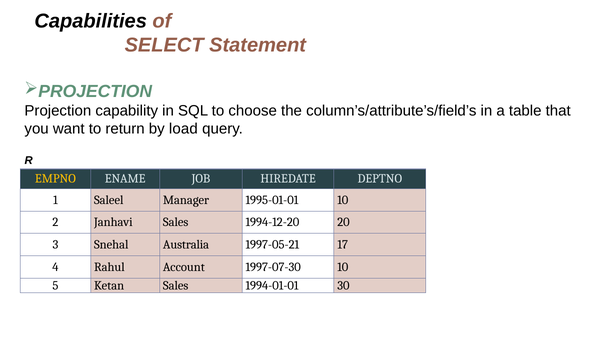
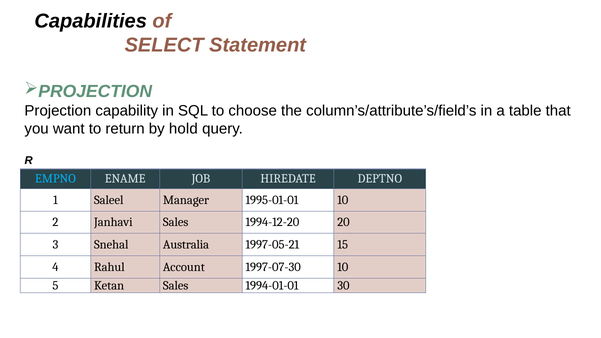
load: load -> hold (183, 129)
EMPNO colour: yellow -> light blue (55, 179)
17: 17 -> 15 (343, 245)
